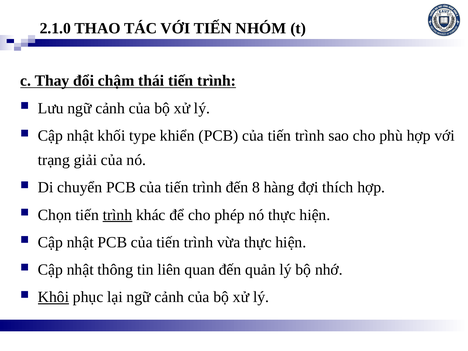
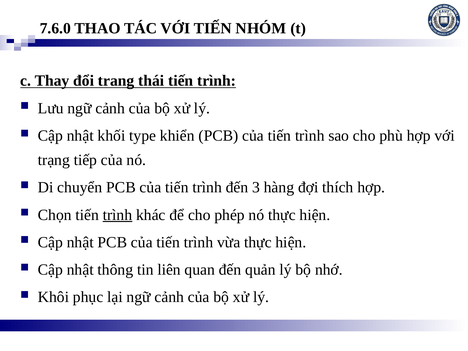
2.1.0: 2.1.0 -> 7.6.0 (55, 28)
chậm: chậm -> trang (116, 81)
giải: giải -> tiếp (85, 160)
8: 8 -> 3 (256, 187)
Khôi underline: present -> none (53, 297)
